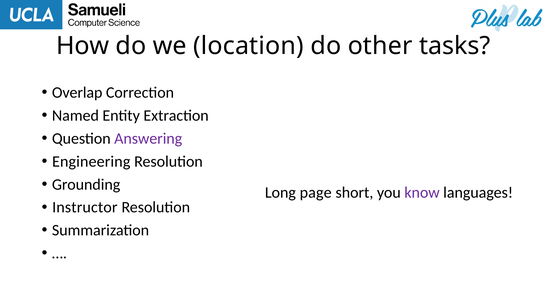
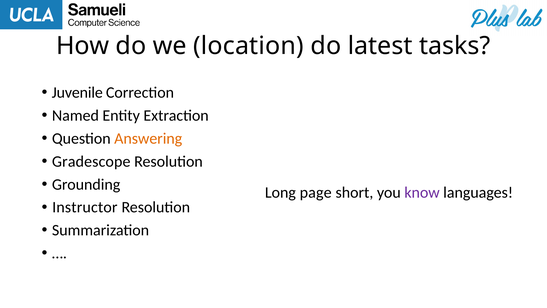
other: other -> latest (380, 46)
Overlap: Overlap -> Juvenile (77, 92)
Answering colour: purple -> orange (148, 138)
Engineering: Engineering -> Gradescope (91, 161)
